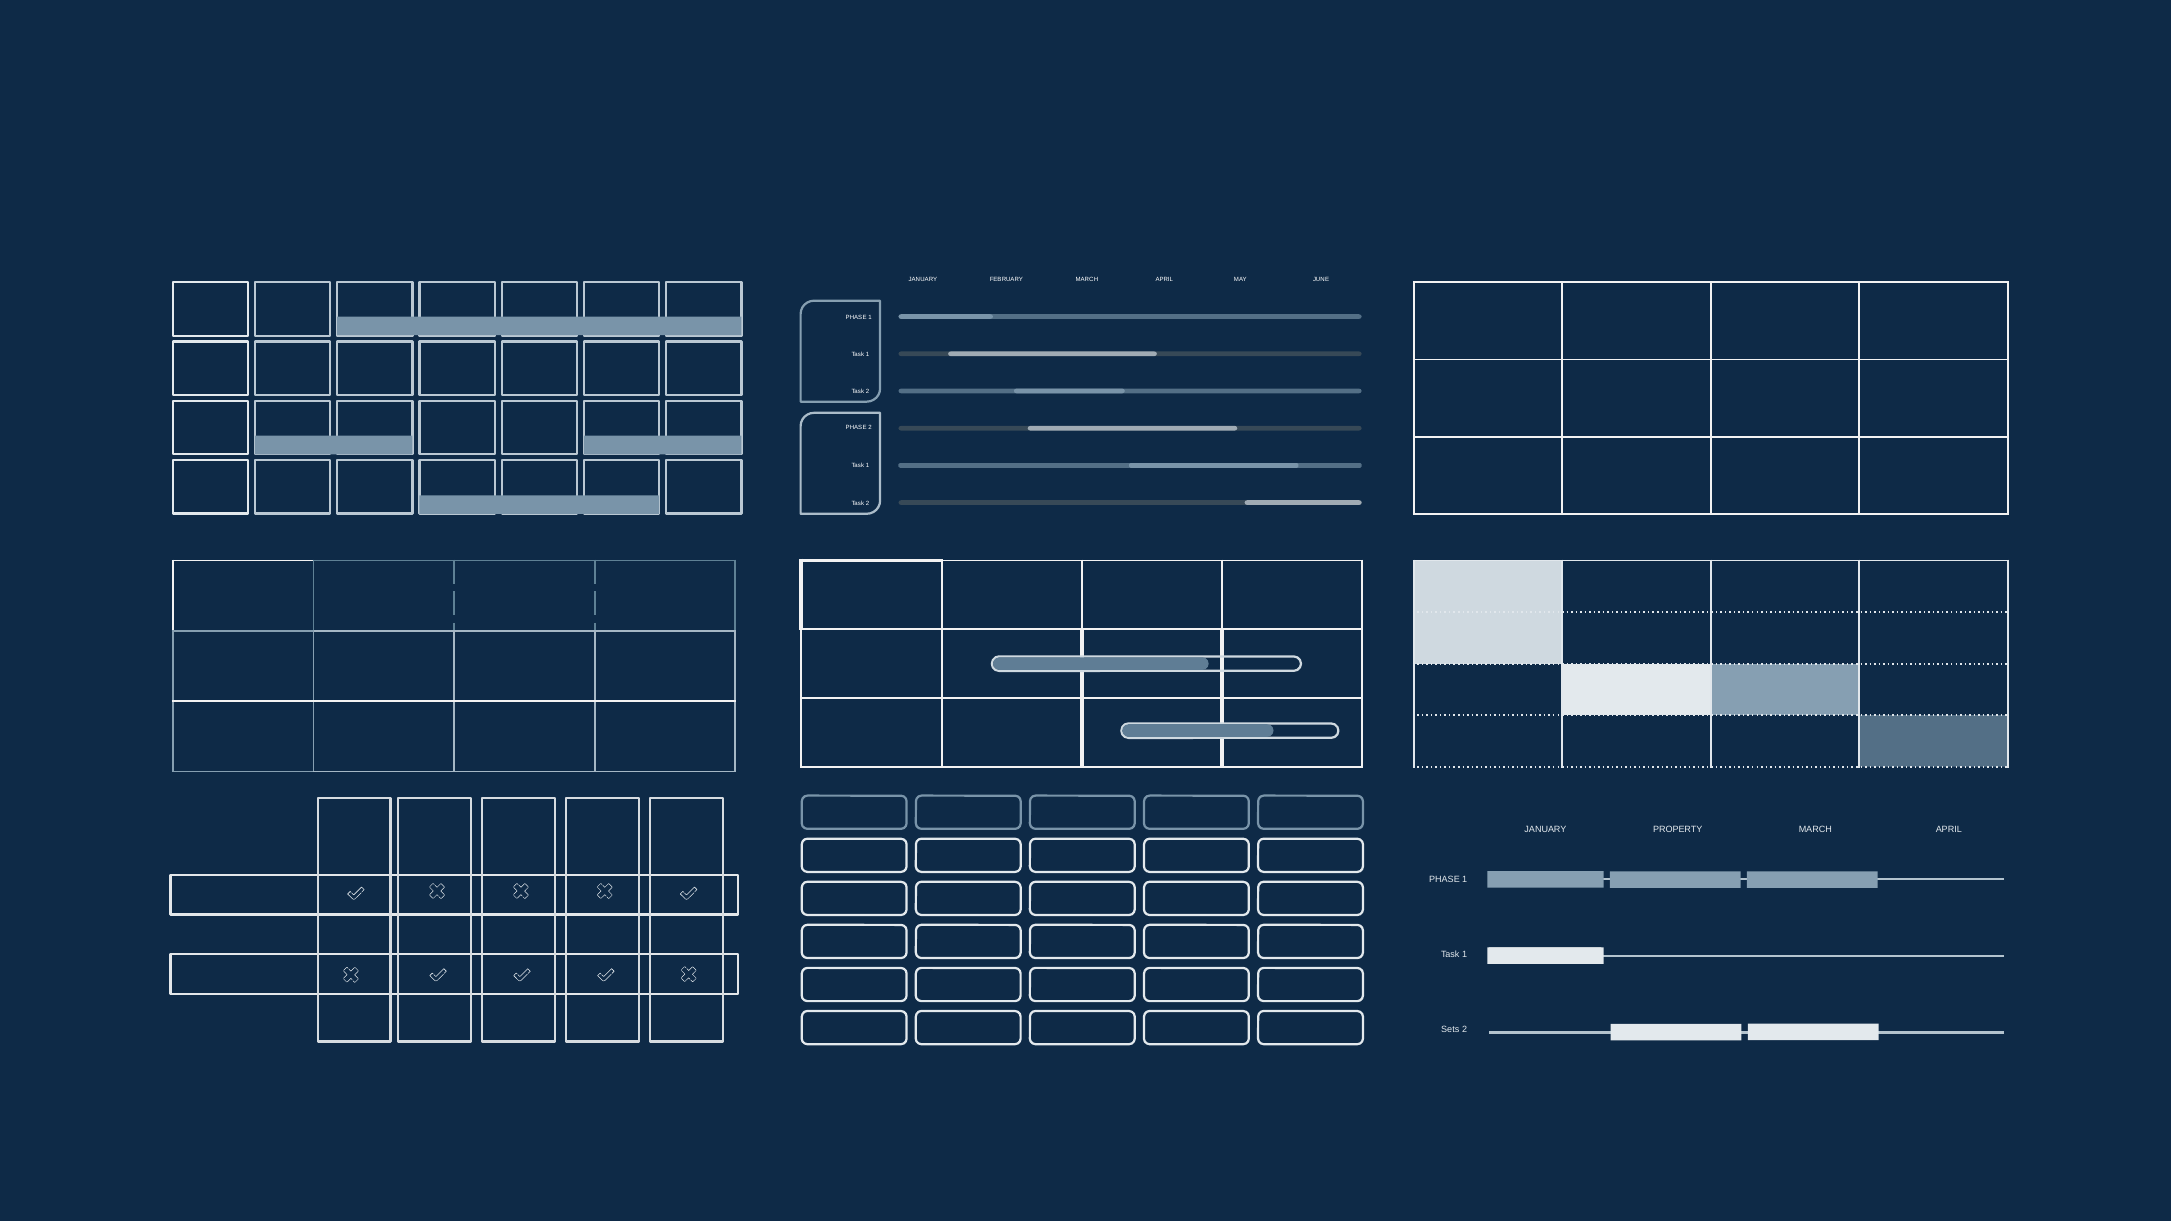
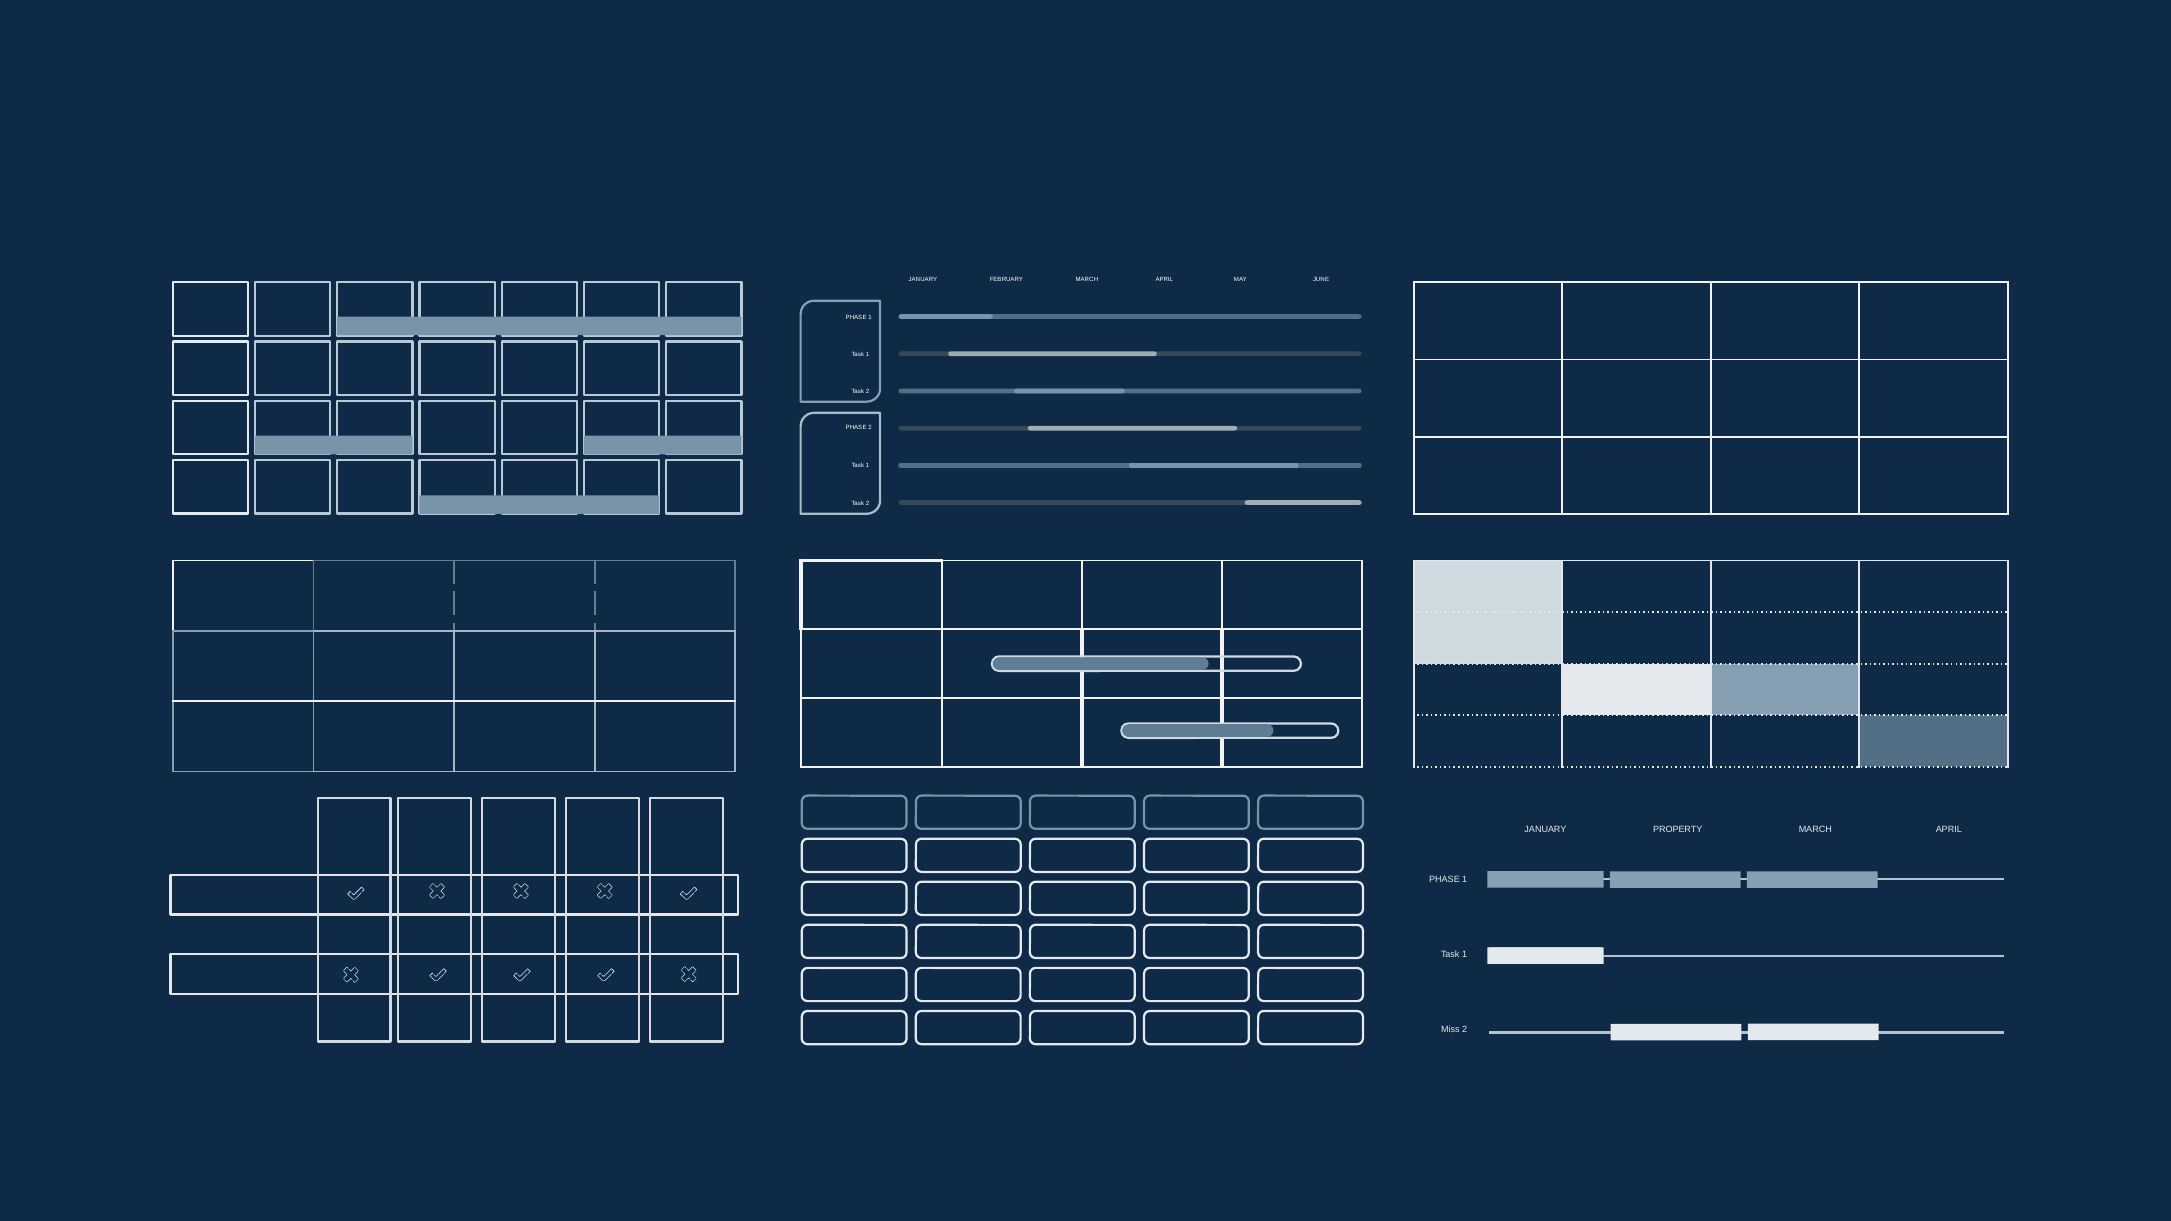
Sets: Sets -> Miss (1450, 1030)
